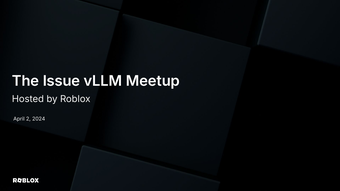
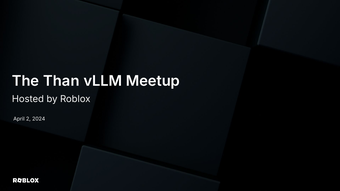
Issue: Issue -> Than (61, 81)
